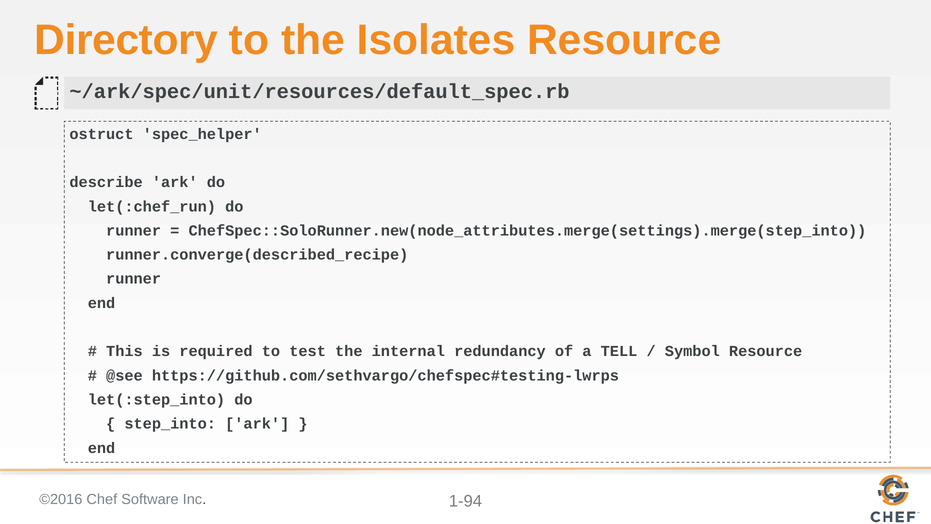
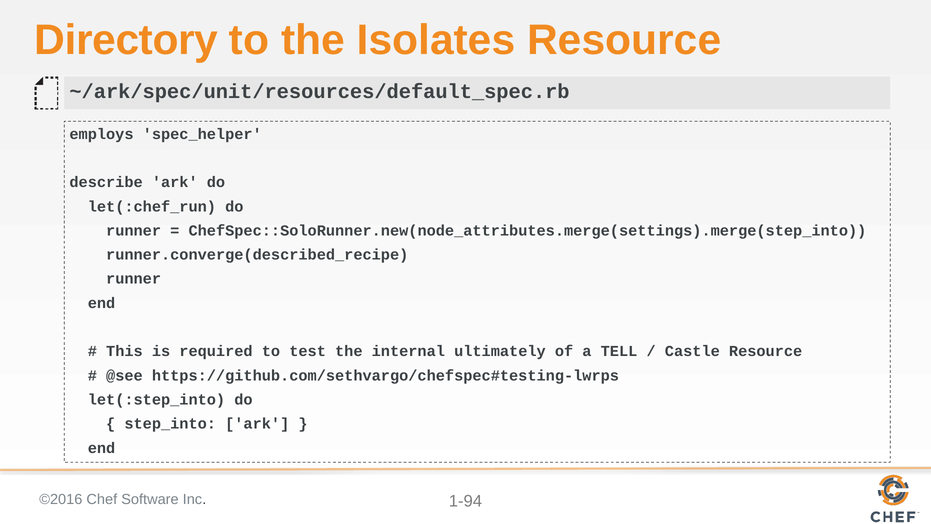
ostruct: ostruct -> employs (102, 134)
redundancy: redundancy -> ultimately (500, 351)
Symbol: Symbol -> Castle (692, 351)
